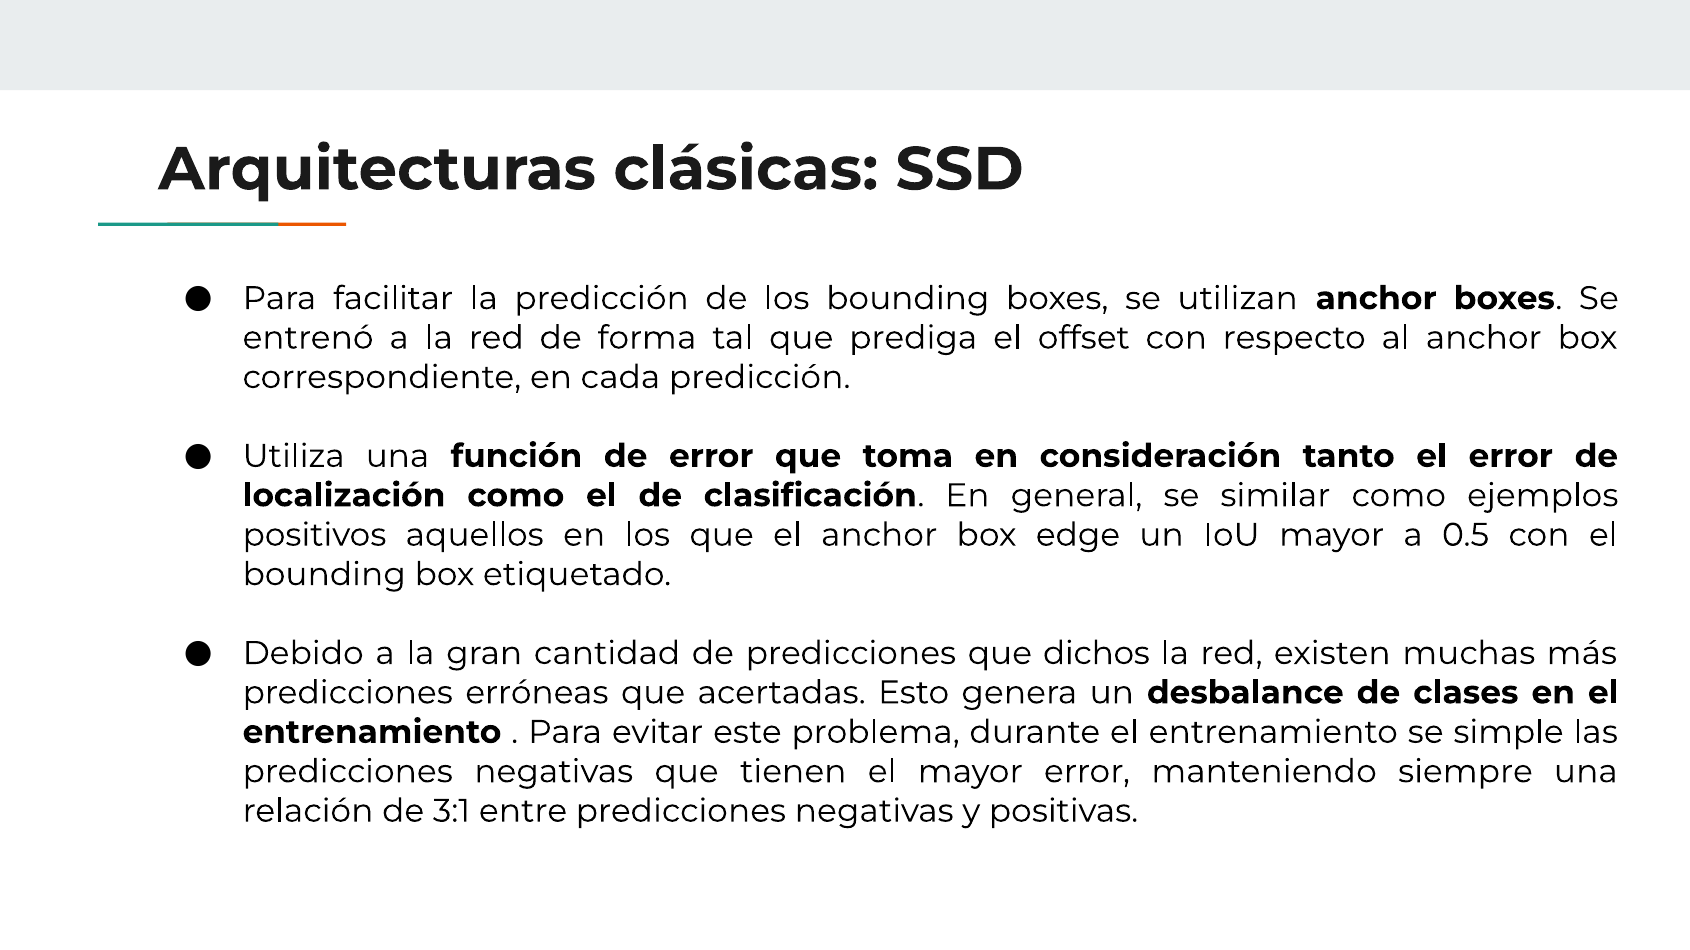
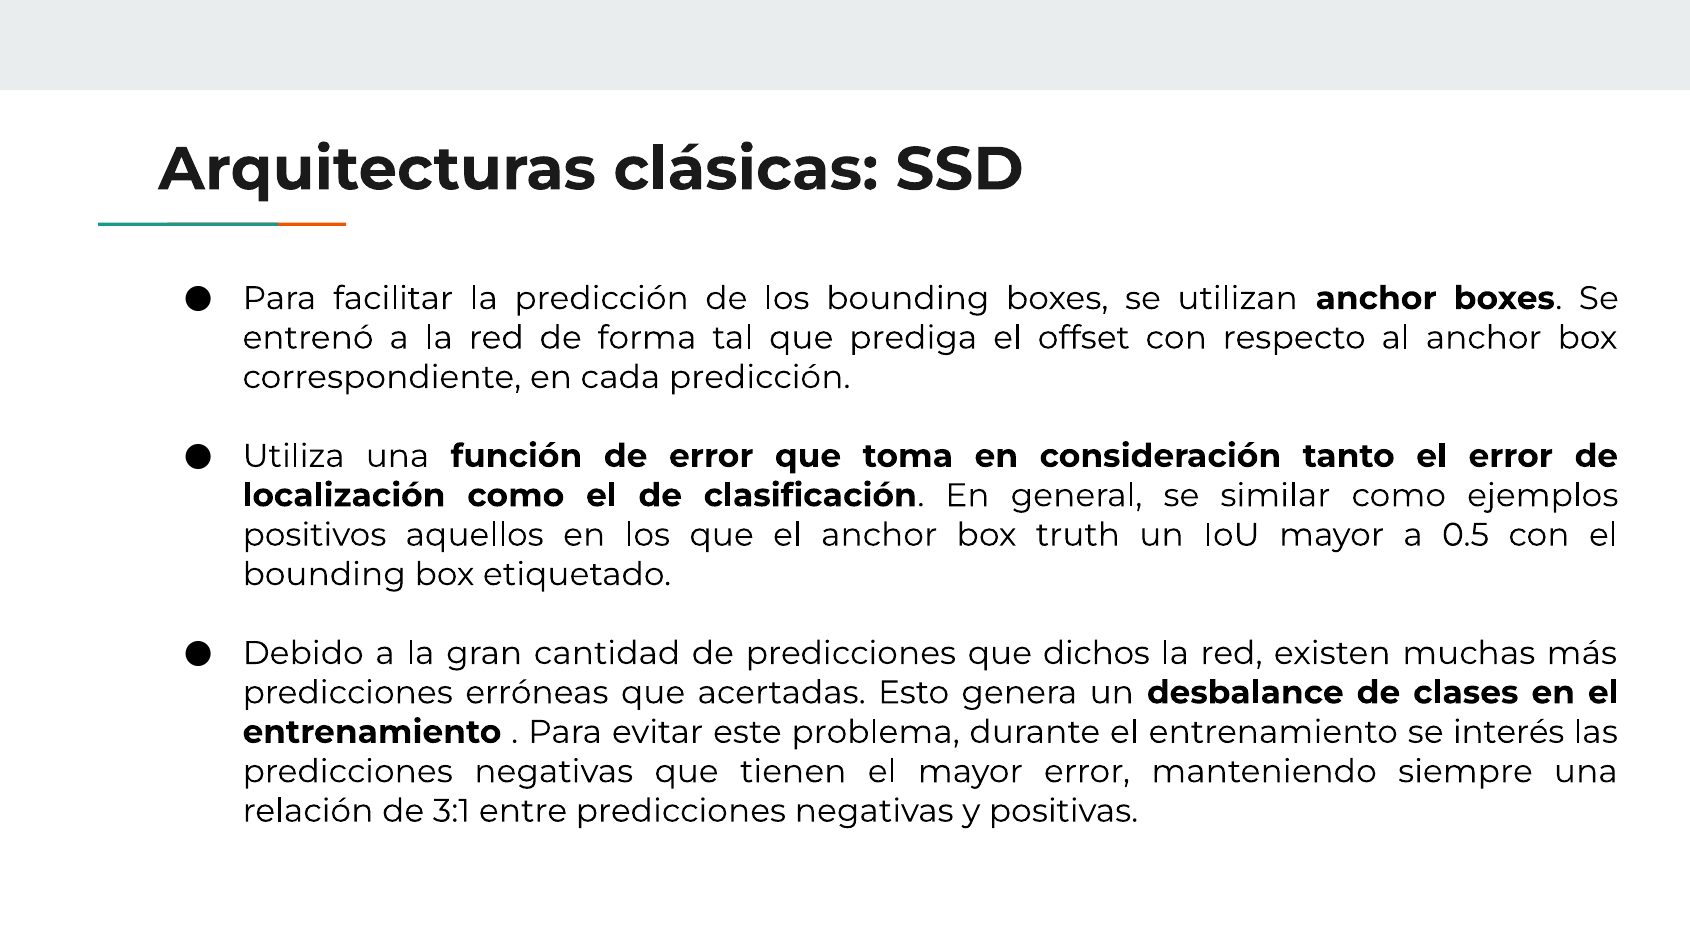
edge: edge -> truth (1078, 535)
simple: simple -> interés (1509, 733)
